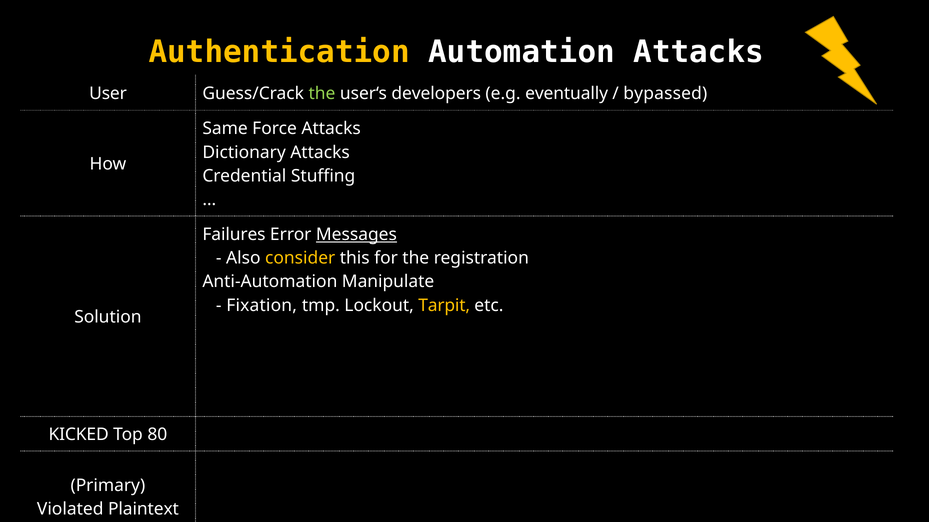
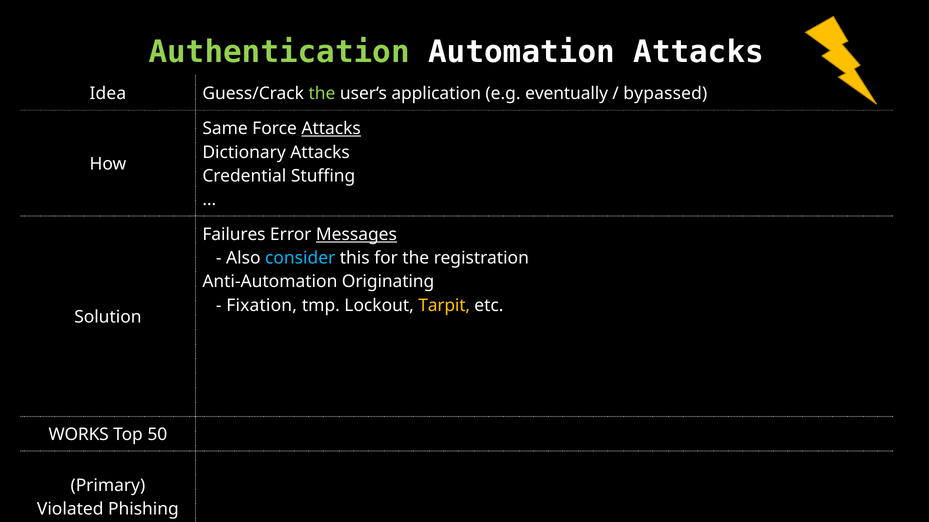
Authentication colour: yellow -> light green (279, 52)
User: User -> Idea (108, 94)
developers: developers -> application (436, 94)
Attacks underline: none -> present (331, 129)
consider colour: yellow -> light blue (300, 258)
Manipulate: Manipulate -> Originating (388, 282)
KICKED: KICKED -> WORKS (79, 435)
80: 80 -> 50 (157, 435)
Plaintext: Plaintext -> Phishing (143, 510)
